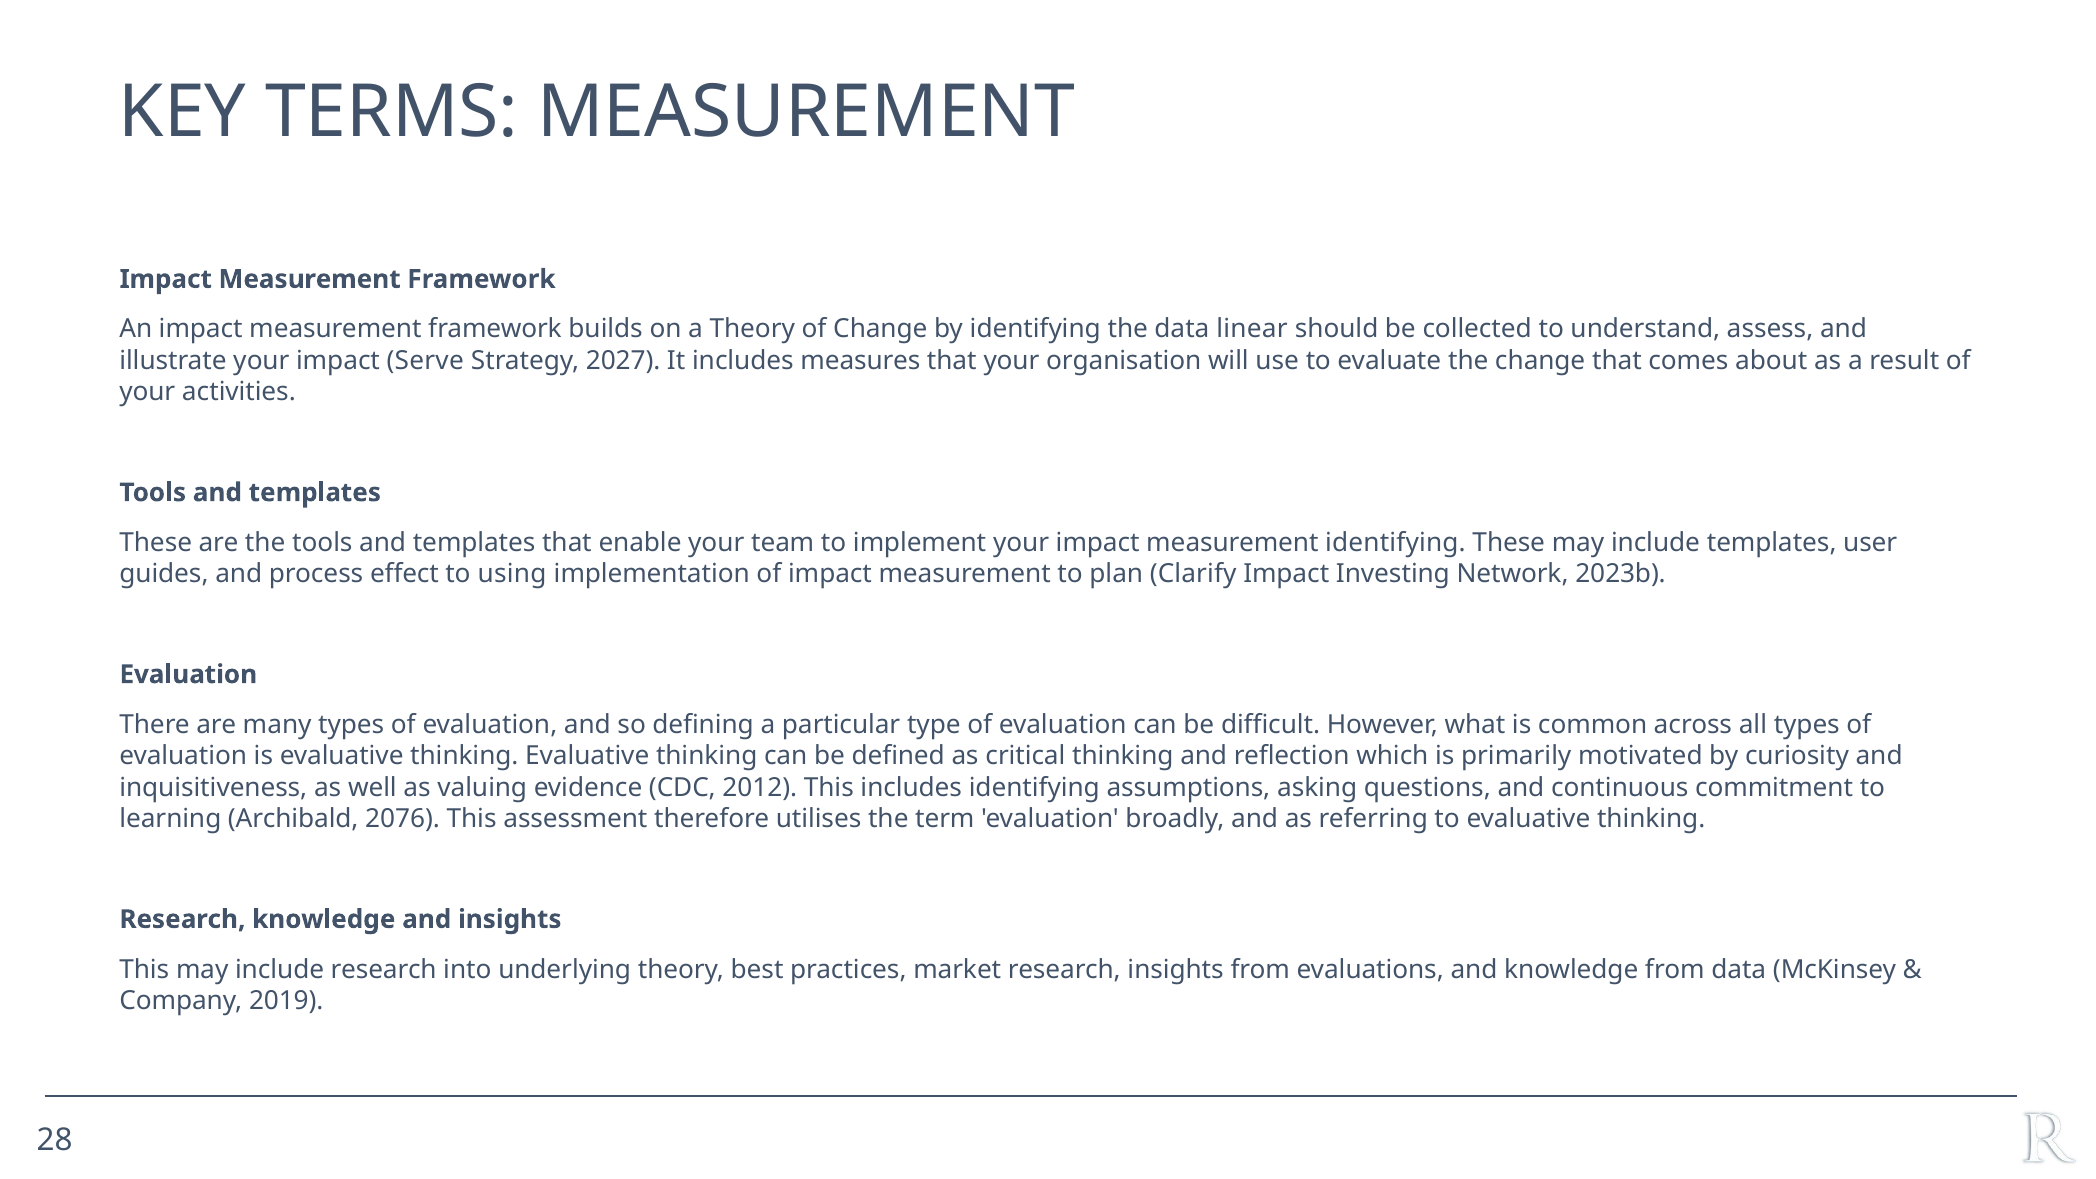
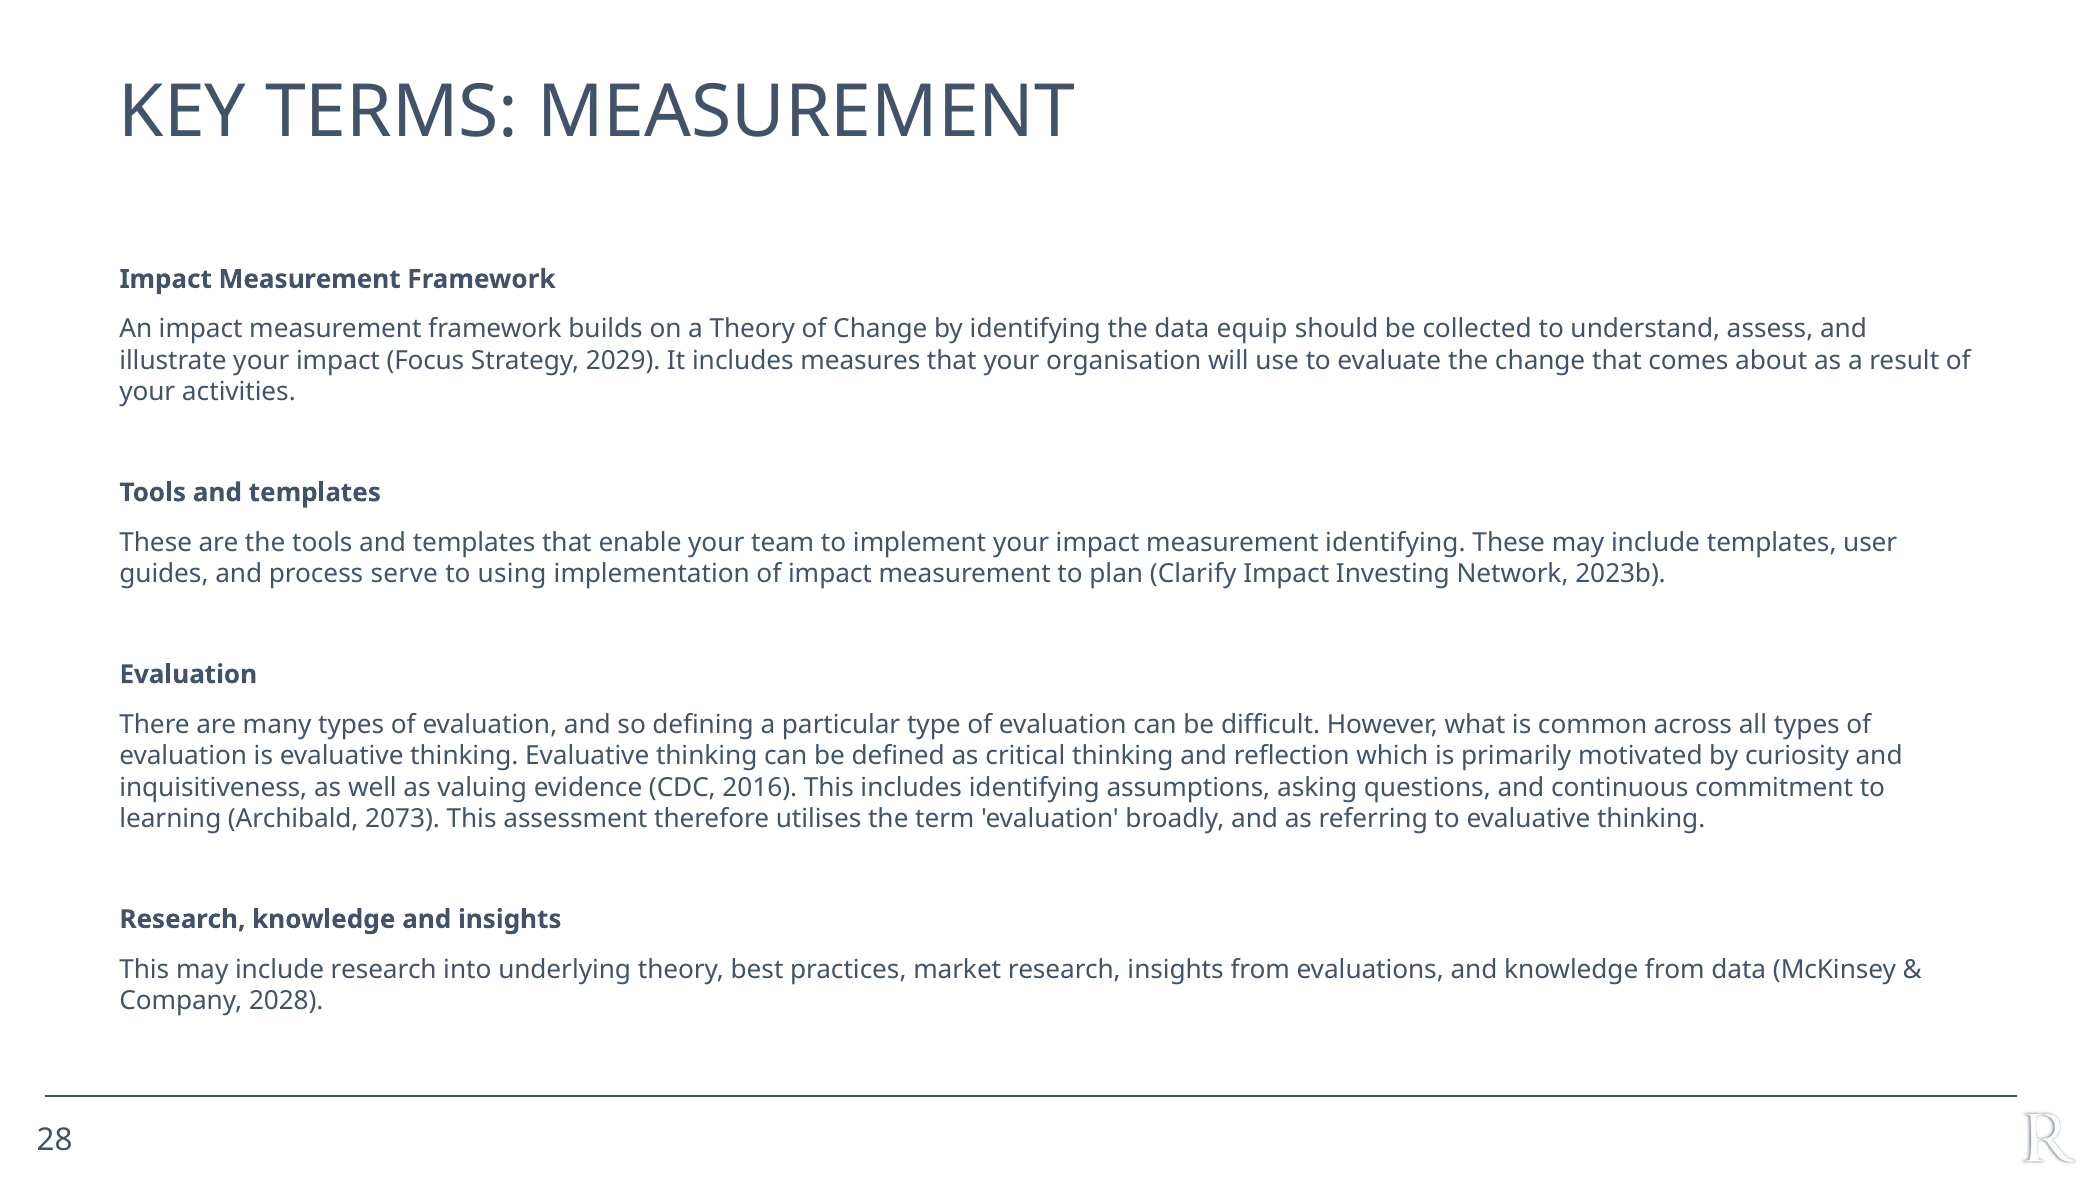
linear: linear -> equip (1252, 329)
Serve: Serve -> Focus (425, 361)
2027: 2027 -> 2029 (623, 361)
effect: effect -> serve (404, 574)
2012: 2012 -> 2016 (760, 788)
2076: 2076 -> 2073 (403, 819)
2019: 2019 -> 2028 (286, 1001)
